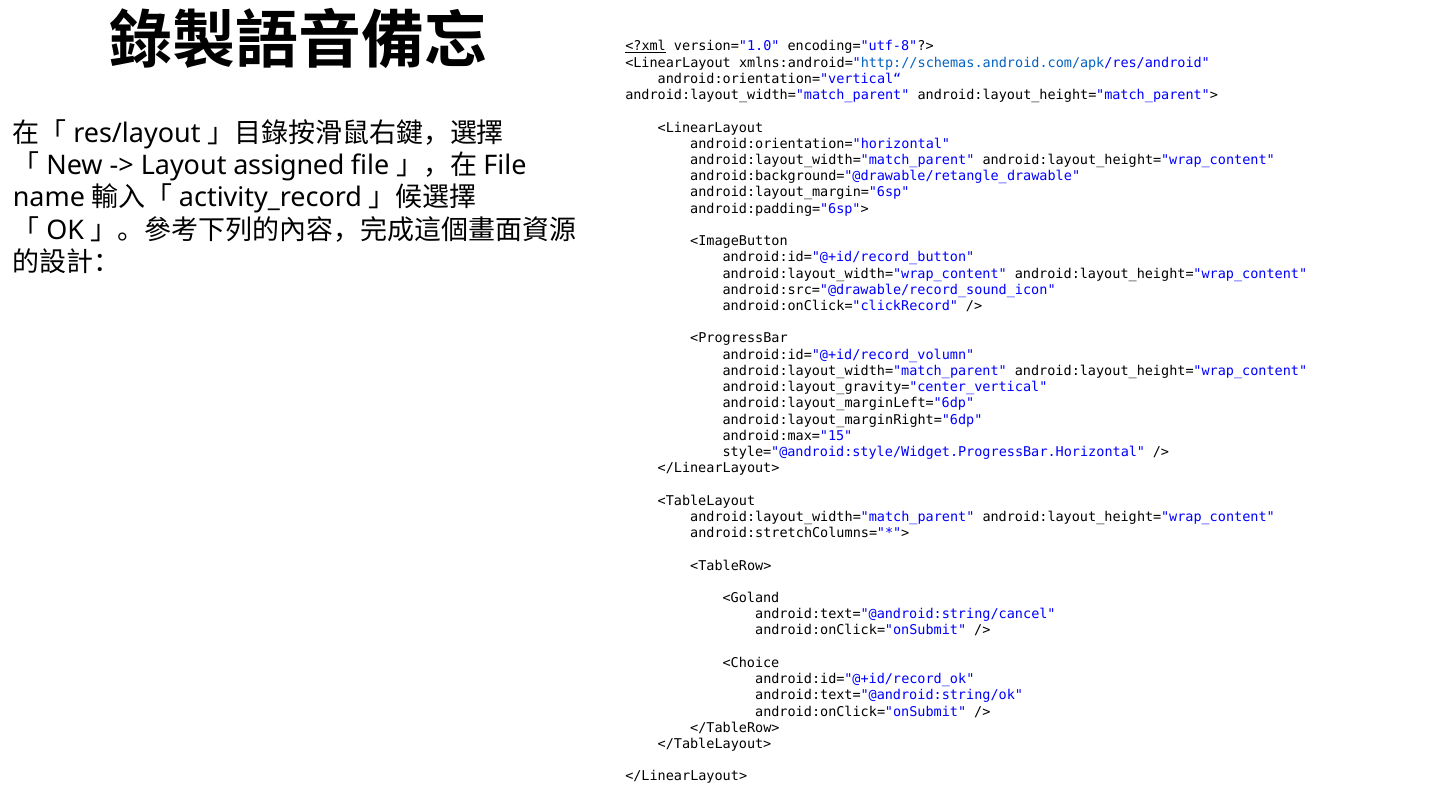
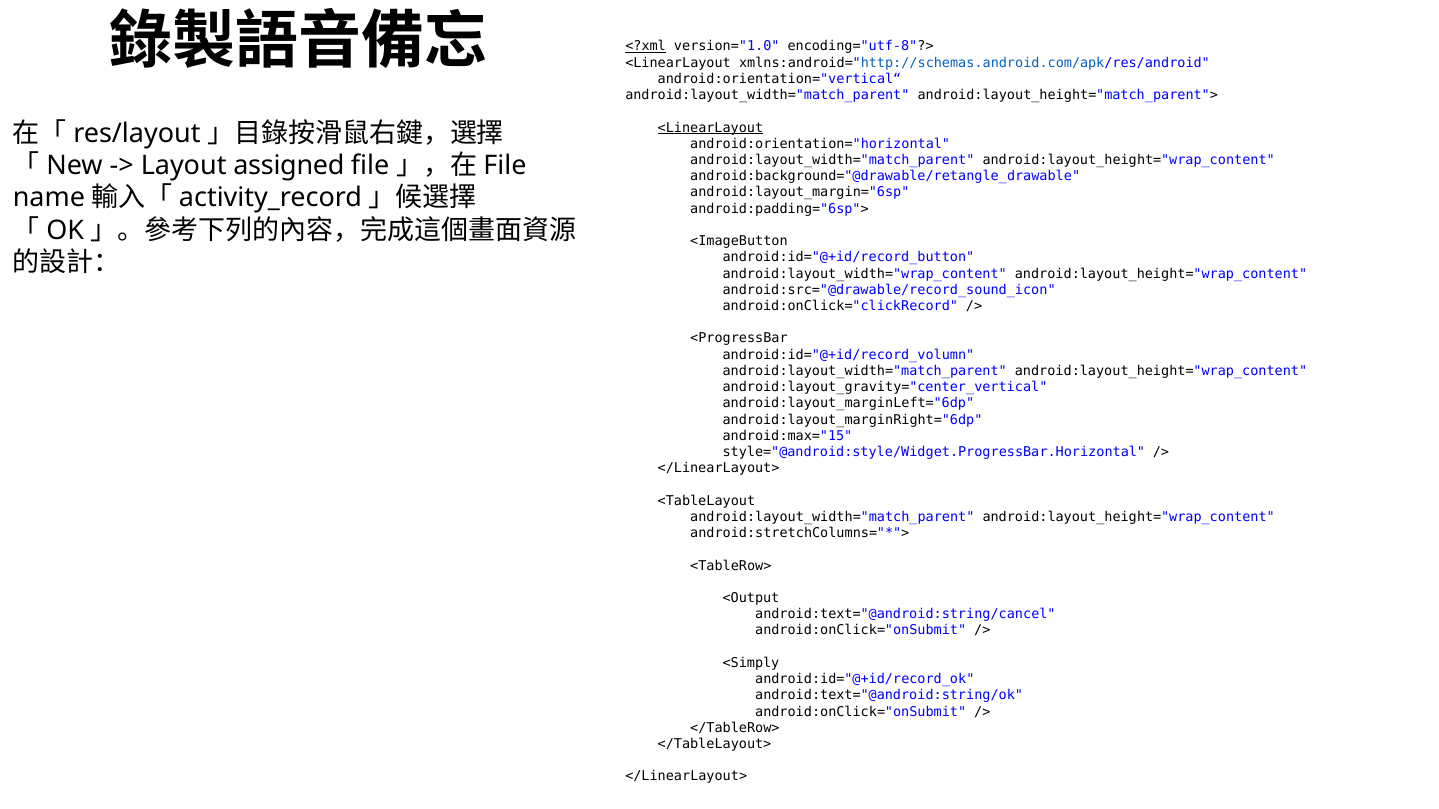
<LinearLayout underline: none -> present (710, 128)
<Goland: <Goland -> <Output (751, 598)
<Choice: <Choice -> <Simply (751, 663)
